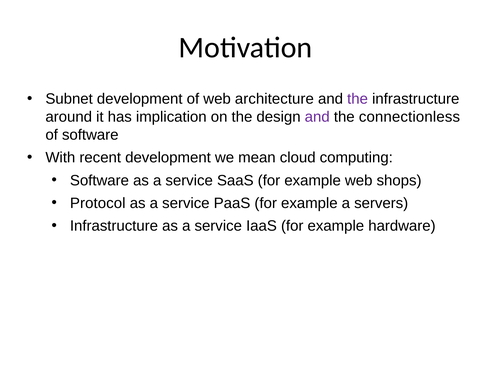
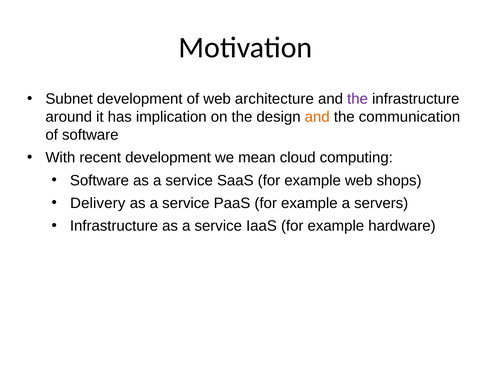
and colour: purple -> orange (317, 117)
connectionless: connectionless -> communication (409, 117)
Protocol: Protocol -> Delivery (98, 203)
